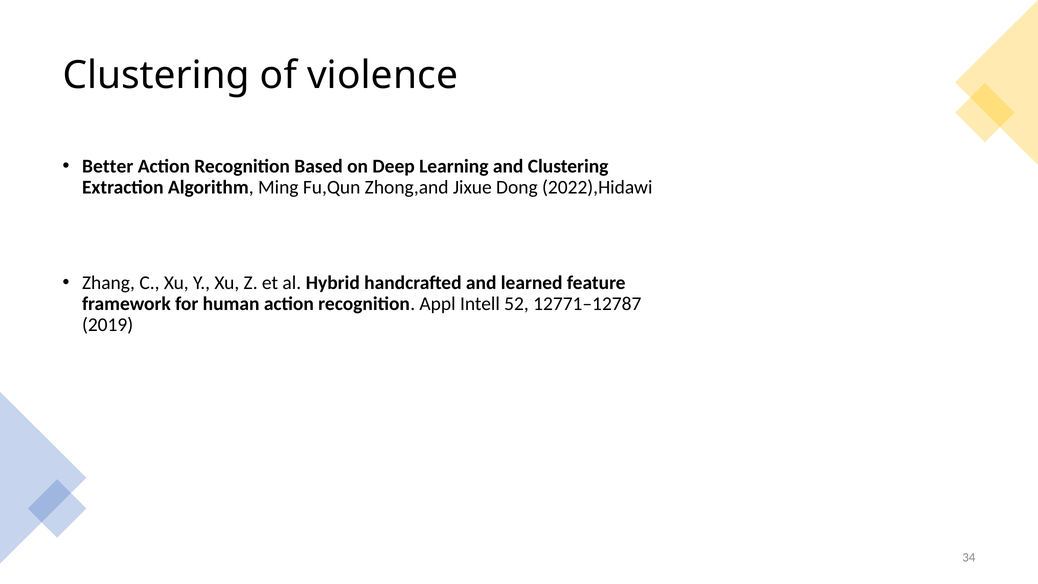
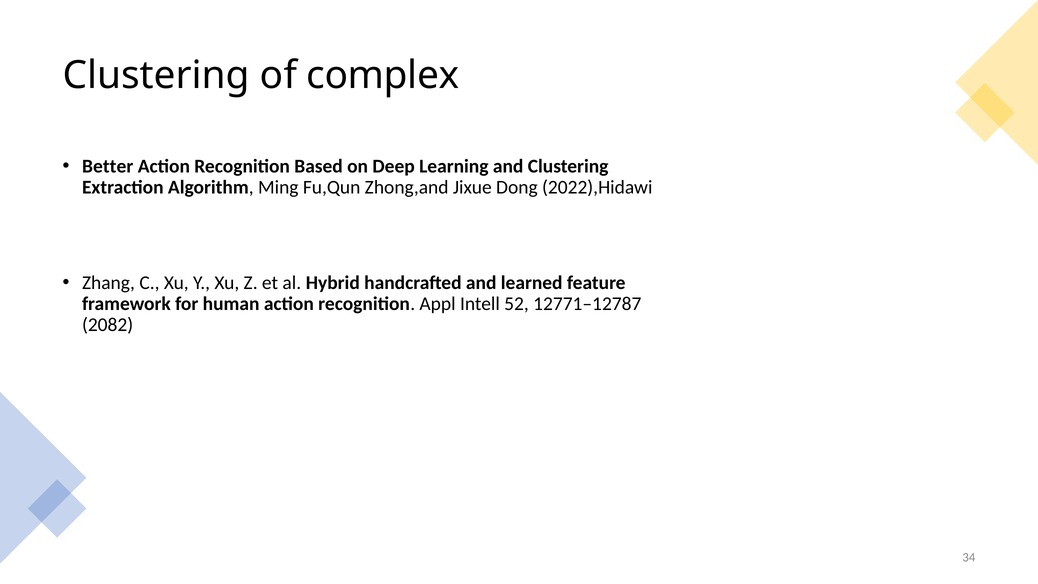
violence: violence -> complex (383, 75)
2019: 2019 -> 2082 (108, 325)
